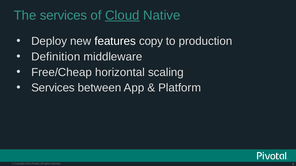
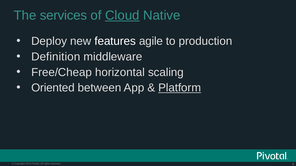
copy: copy -> agile (151, 41)
Services: Services -> Oriented (53, 88)
Platform underline: none -> present (180, 88)
